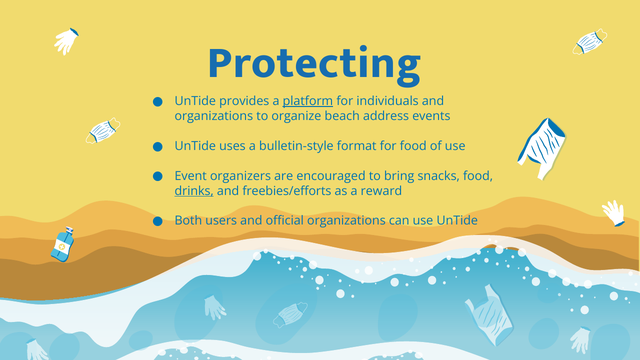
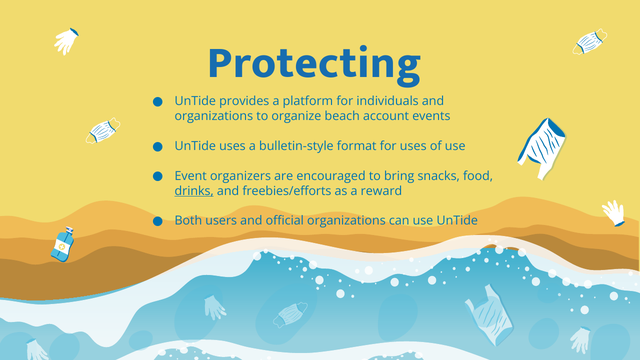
platform underline: present -> none (308, 101)
address: address -> account (386, 116)
for food: food -> uses (413, 146)
